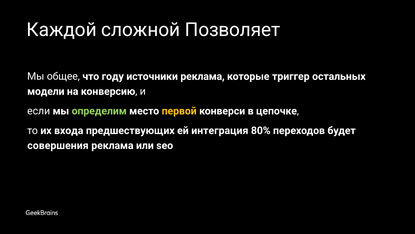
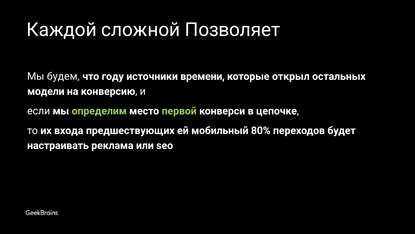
общее: общее -> будем (63, 76)
источники реклама: реклама -> времени (203, 76)
триггер: триггер -> открыл (291, 76)
первой colour: yellow -> light green (179, 111)
интеграция: интеграция -> мобильный (220, 130)
совершения: совершения -> настраивать (58, 145)
